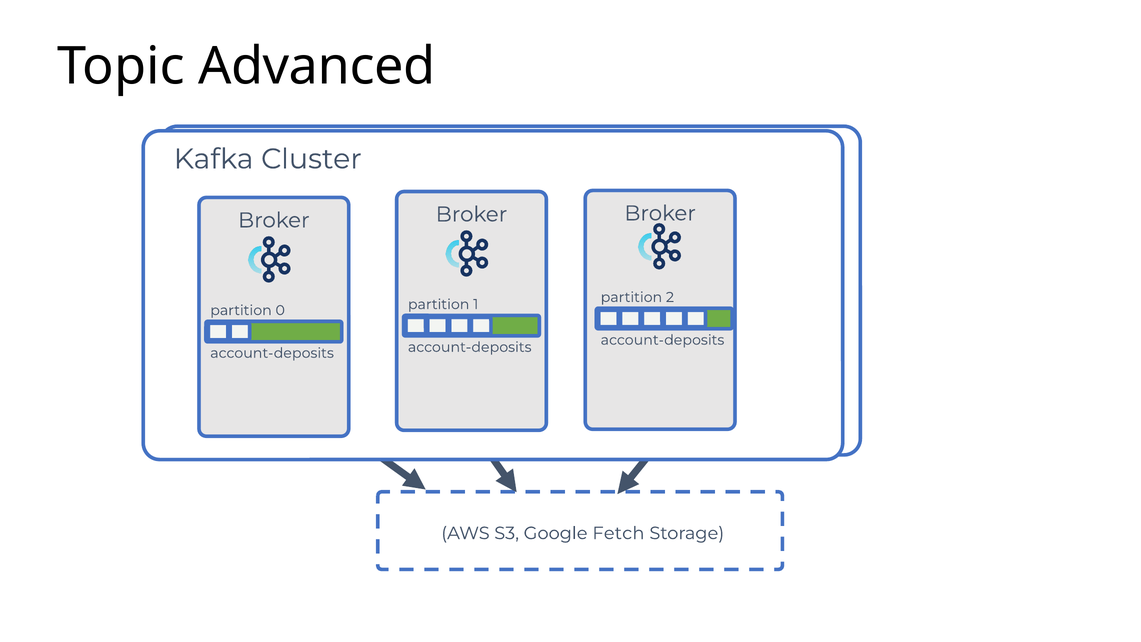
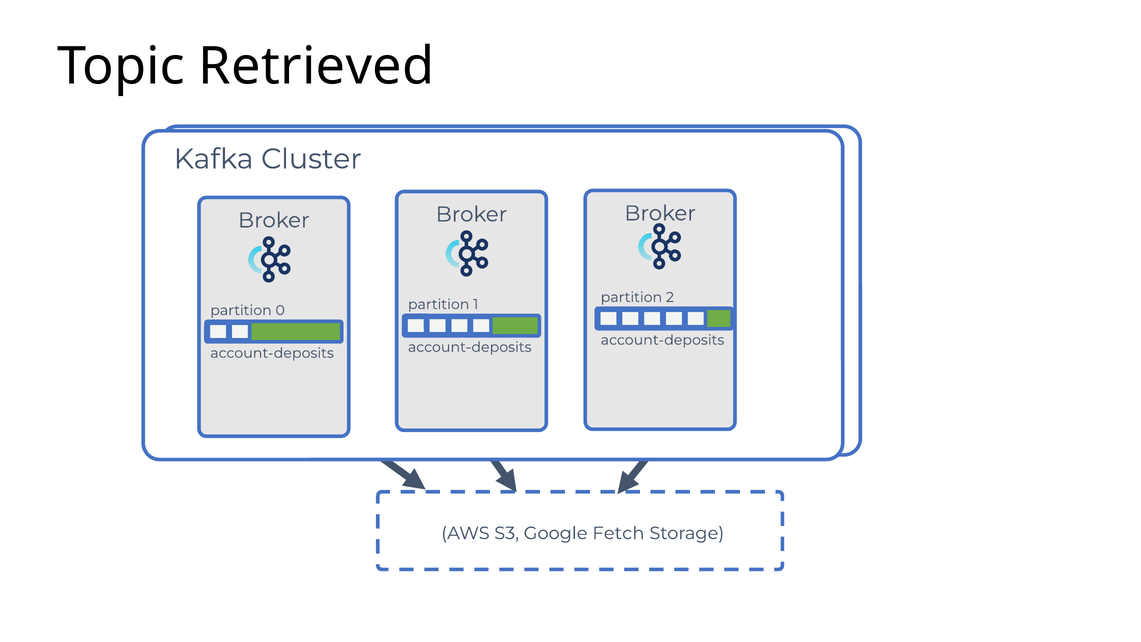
Advanced: Advanced -> Retrieved (316, 67)
